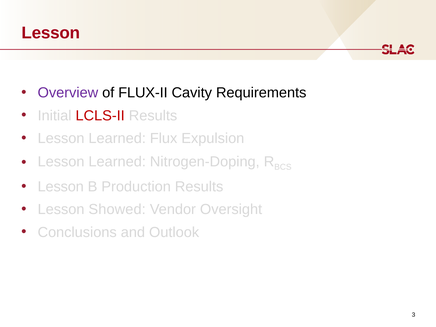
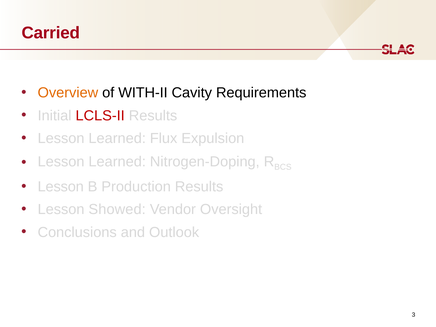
Lesson: Lesson -> Carried (51, 33)
Overview colour: purple -> orange (68, 93)
FLUX-II: FLUX-II -> WITH-II (143, 93)
